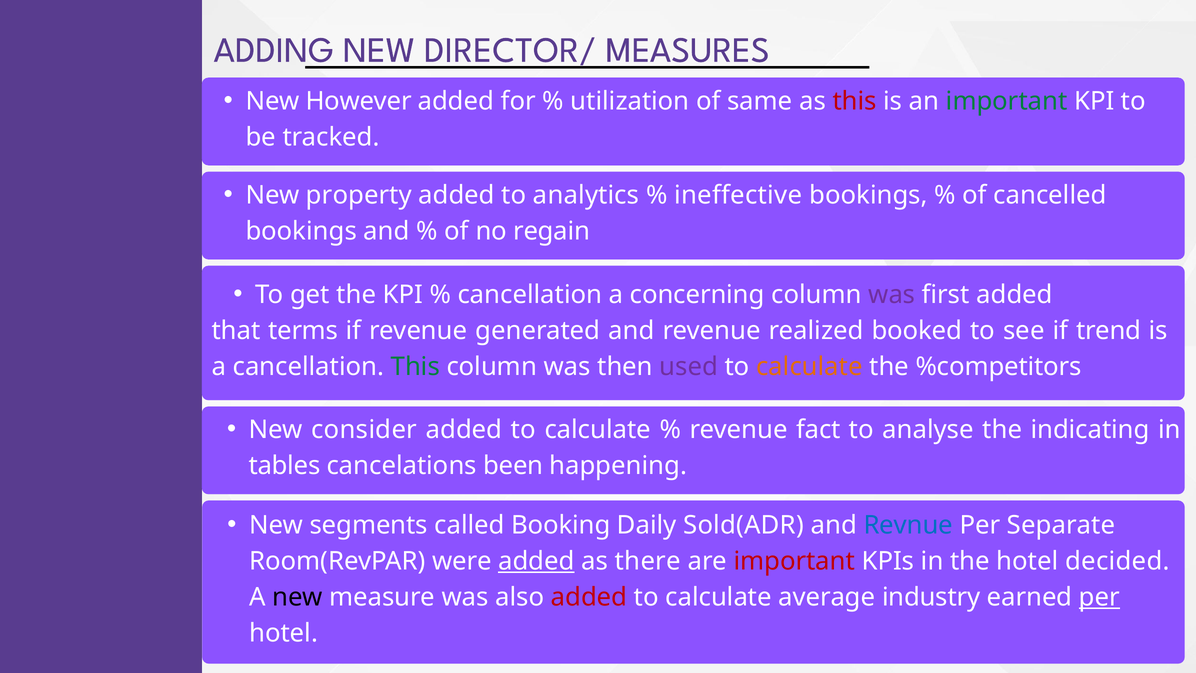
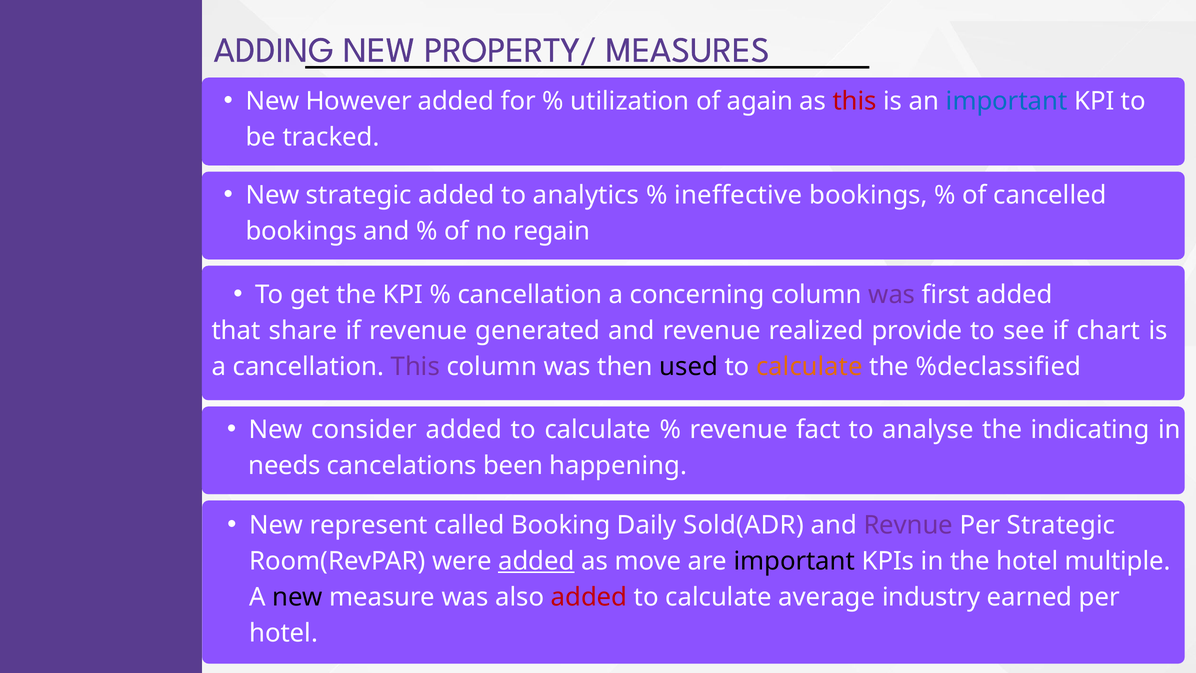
DIRECTOR/: DIRECTOR/ -> PROPERTY/ (511, 50)
same: same -> again (760, 101)
important colour: green -> blue (1007, 101)
New property: property -> strategic (359, 195)
terms: terms -> share (303, 331)
booked: booked -> provide (917, 331)
trend: trend -> chart (1108, 331)
This colour: green -> purple (415, 367)
used colour: purple -> black (689, 367)
%competitors: %competitors -> %declassified (998, 367)
tables: tables -> needs (285, 465)
segments: segments -> represent (369, 525)
Revnue colour: blue -> purple (908, 525)
Per Separate: Separate -> Strategic (1061, 525)
there: there -> move (648, 561)
important colour: red -> black (794, 561)
decided: decided -> multiple (1118, 561)
per underline: present -> none (1099, 597)
